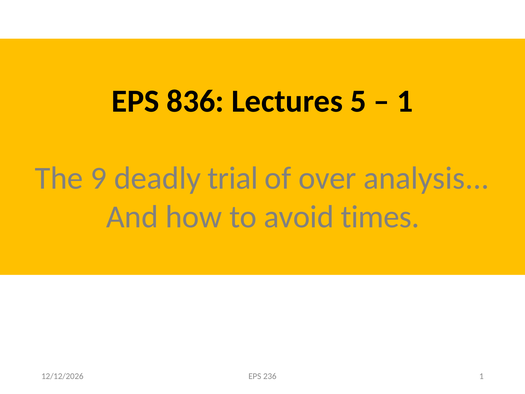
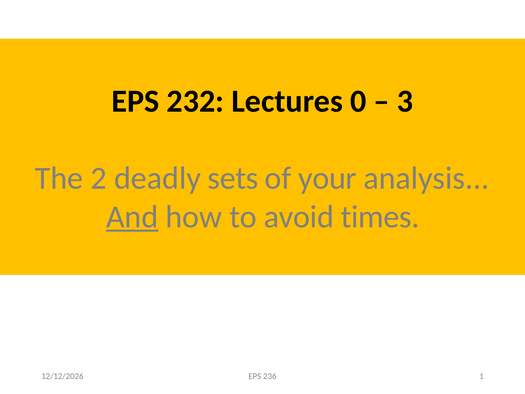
836: 836 -> 232 (195, 101)
5: 5 -> 0 (358, 101)
1: 1 -> 3 (405, 101)
9: 9 -> 2 (99, 178)
trial: trial -> sets (233, 178)
over: over -> your (328, 178)
And underline: none -> present (132, 217)
